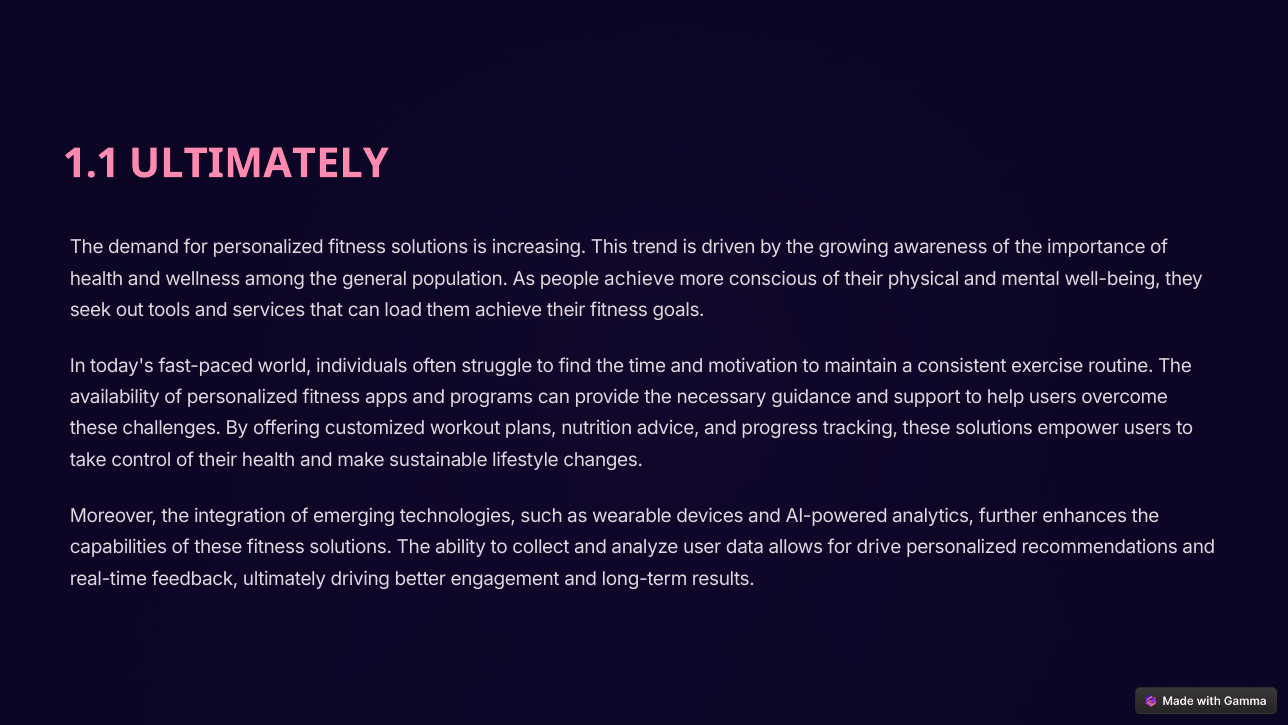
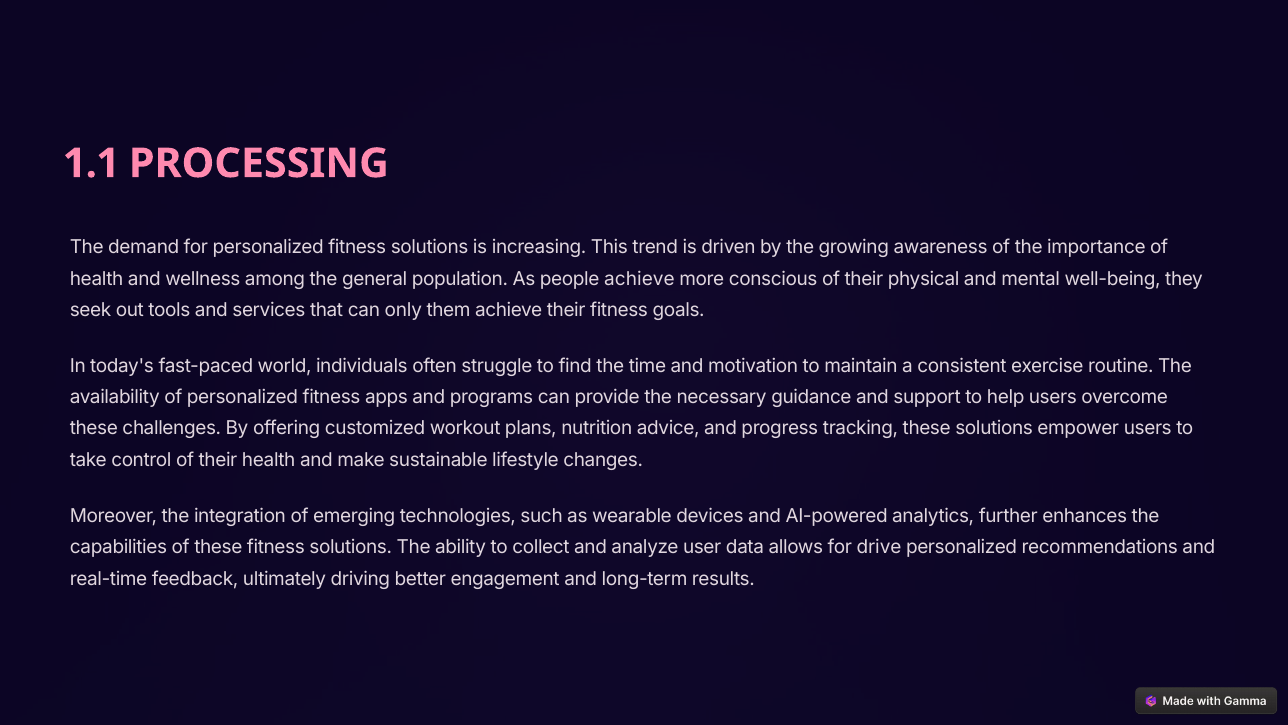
1.1 ULTIMATELY: ULTIMATELY -> PROCESSING (259, 163)
load: load -> only (403, 310)
